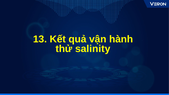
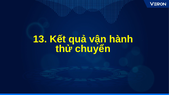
salinity: salinity -> chuyển (93, 49)
